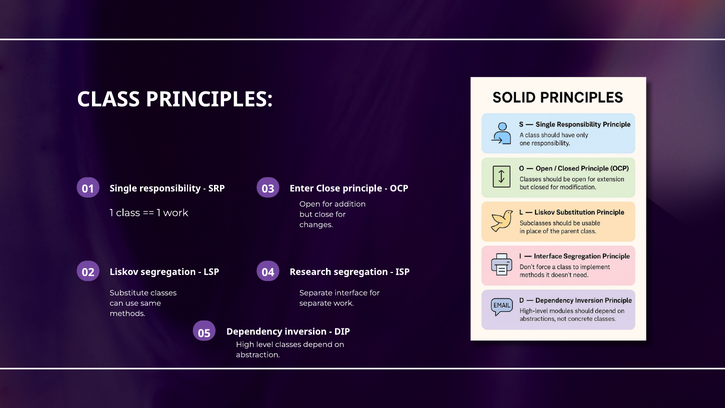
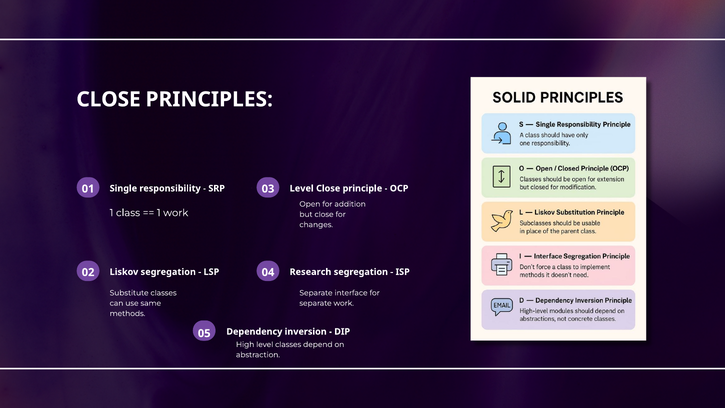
CLASS: CLASS -> CLOSE (108, 99)
SRP Enter: Enter -> Level (302, 188)
